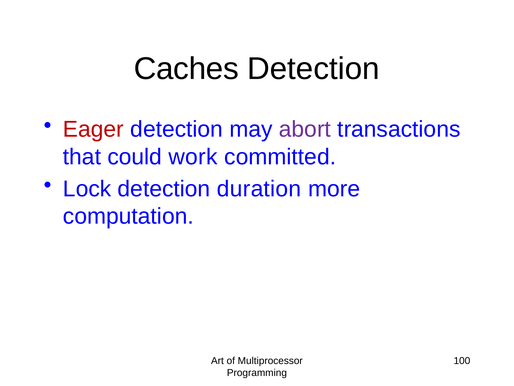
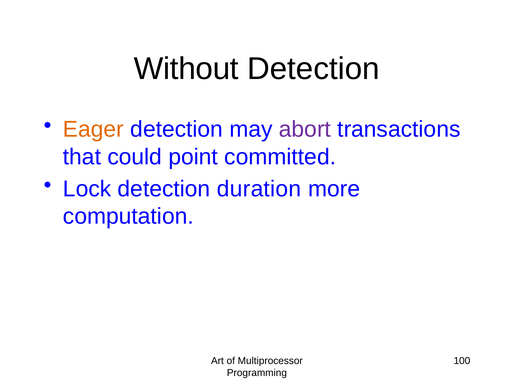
Caches: Caches -> Without (186, 69)
Eager colour: red -> orange (93, 129)
work: work -> point (193, 157)
